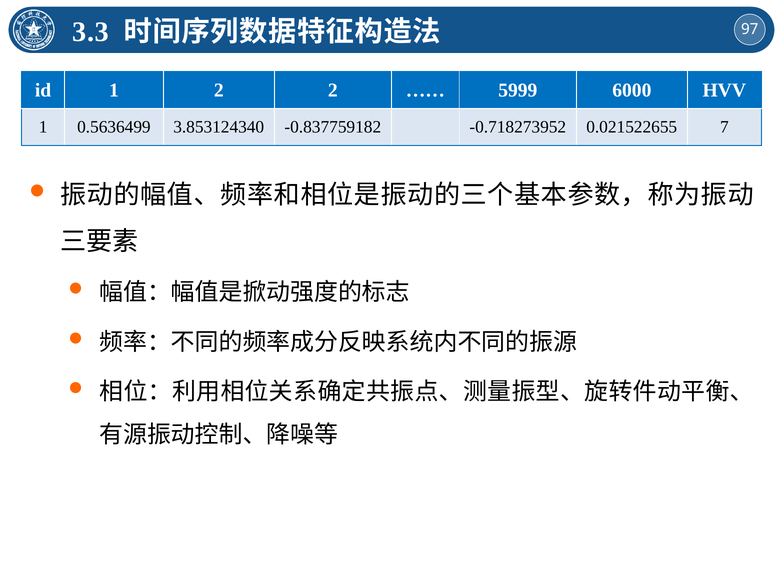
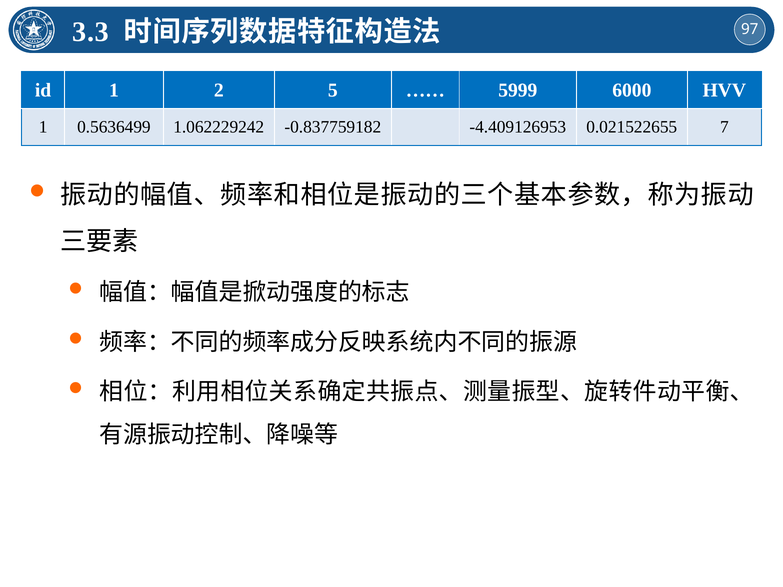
2 2: 2 -> 5 (333, 90)
3.853124340: 3.853124340 -> 1.062229242 (219, 127)
-0.718273952: -0.718273952 -> -4.409126953 (518, 127)
